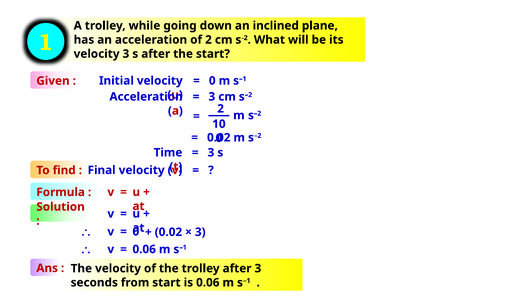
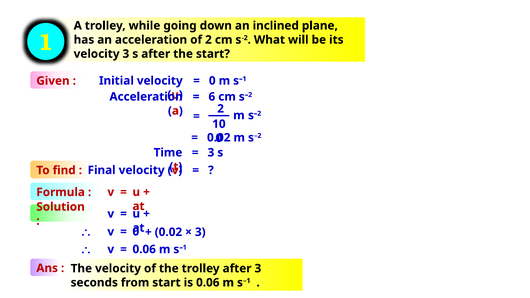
3: 3 -> 6 (212, 97)
